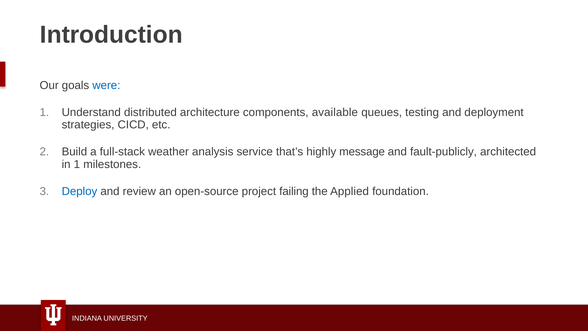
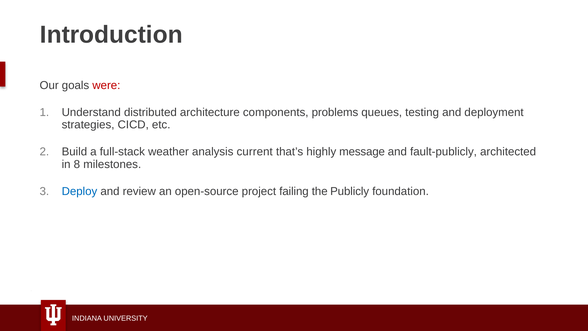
were colour: blue -> red (106, 85)
available: available -> problems (335, 112)
service: service -> current (255, 152)
in 1: 1 -> 8 (77, 164)
Applied: Applied -> Publicly (350, 191)
